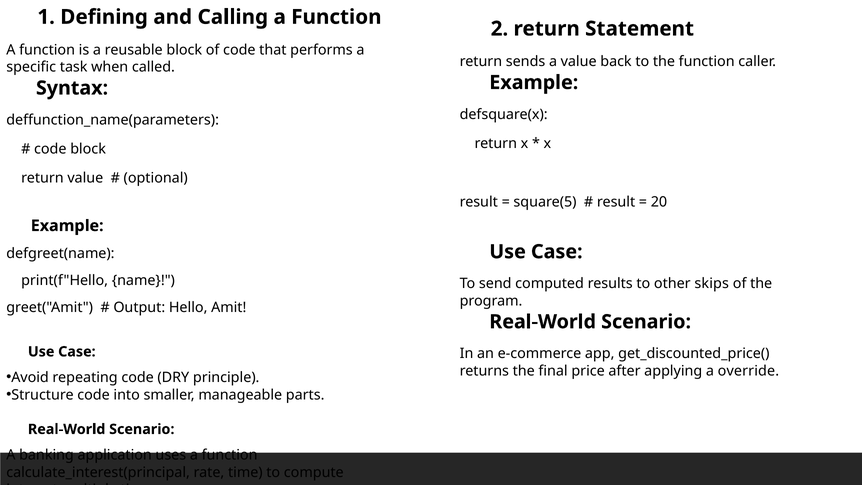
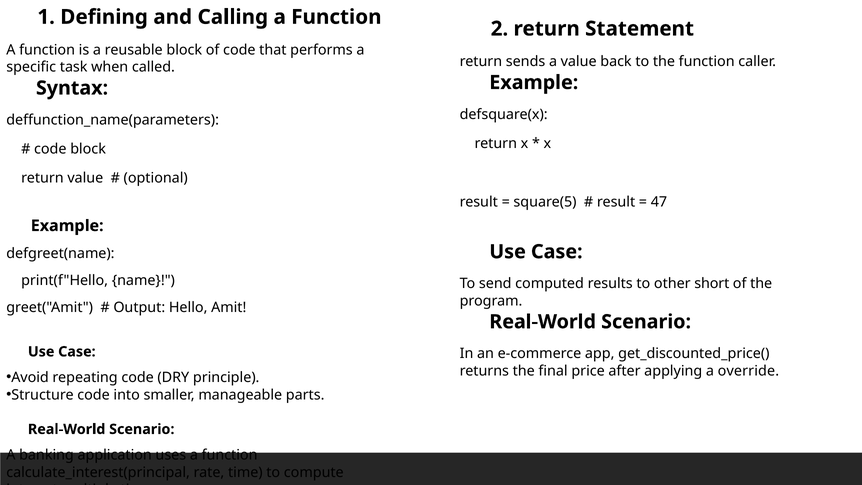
20: 20 -> 47 (659, 202)
skips: skips -> short (712, 284)
